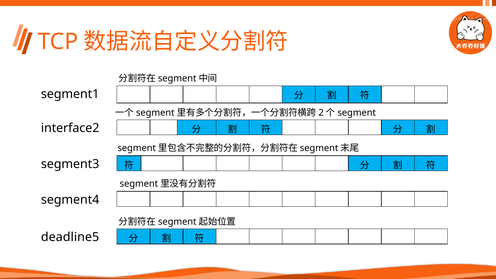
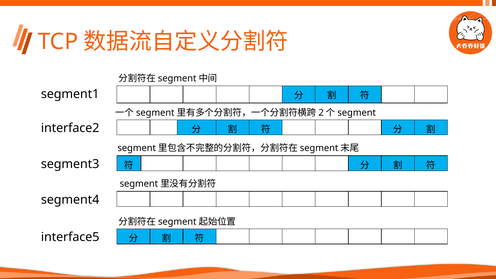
deadline5: deadline5 -> interface5 (70, 237)
